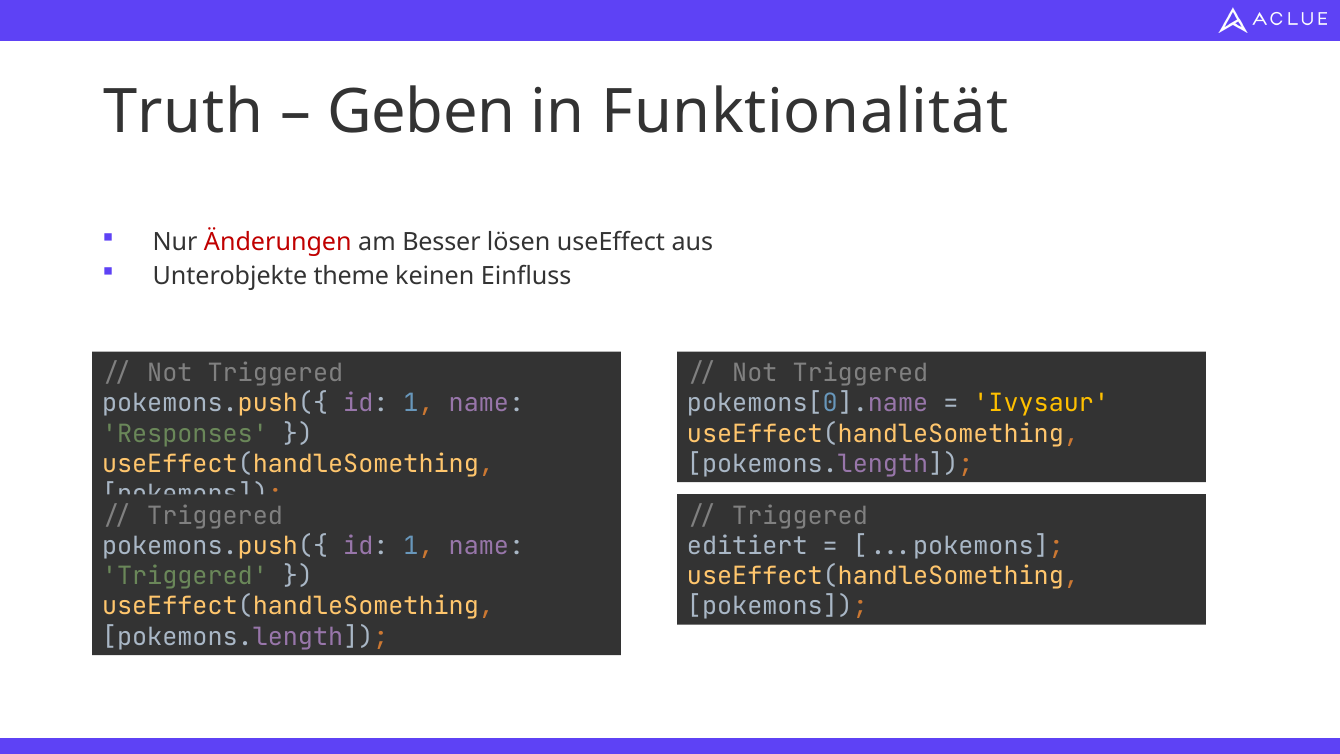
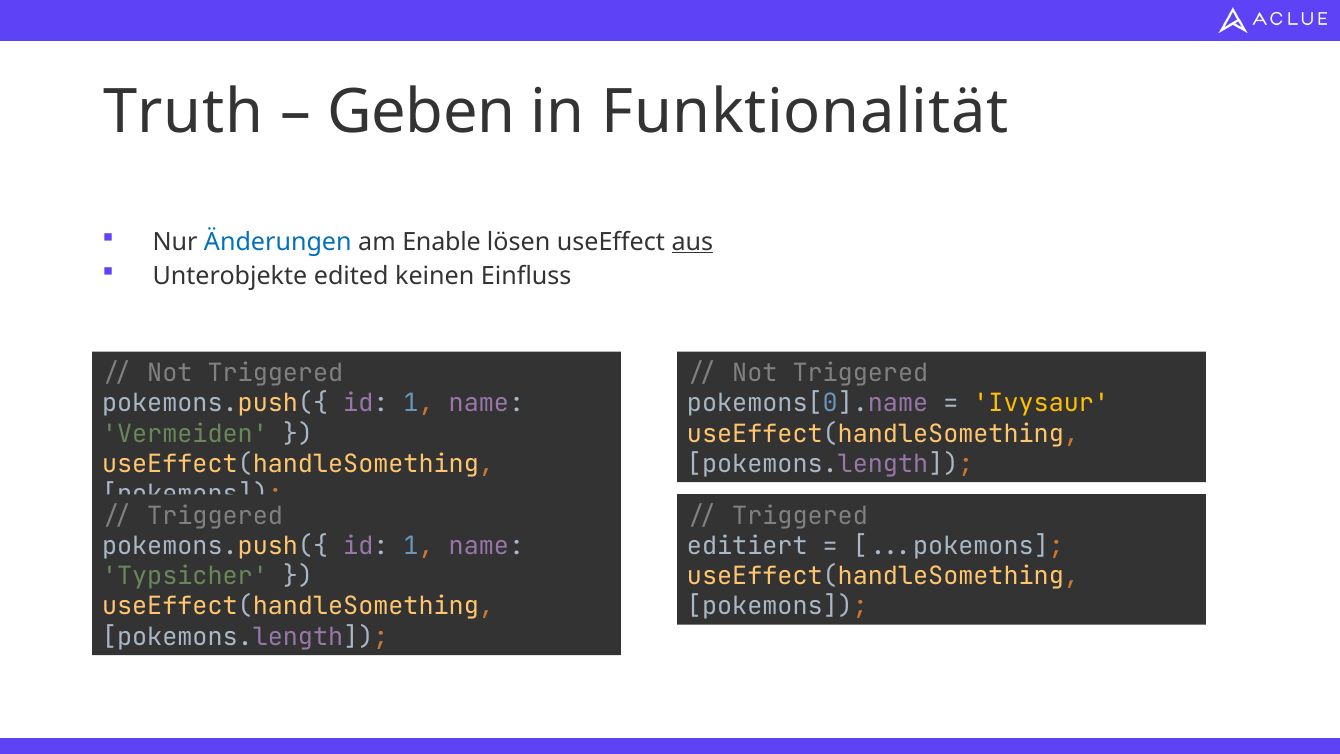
Änderungen colour: red -> blue (278, 242)
Besser: Besser -> Enable (441, 242)
aus underline: none -> present (692, 242)
theme: theme -> edited (351, 276)
Responses: Responses -> Vermeiden (185, 434)
Triggered: Triggered -> Typsicher (185, 576)
